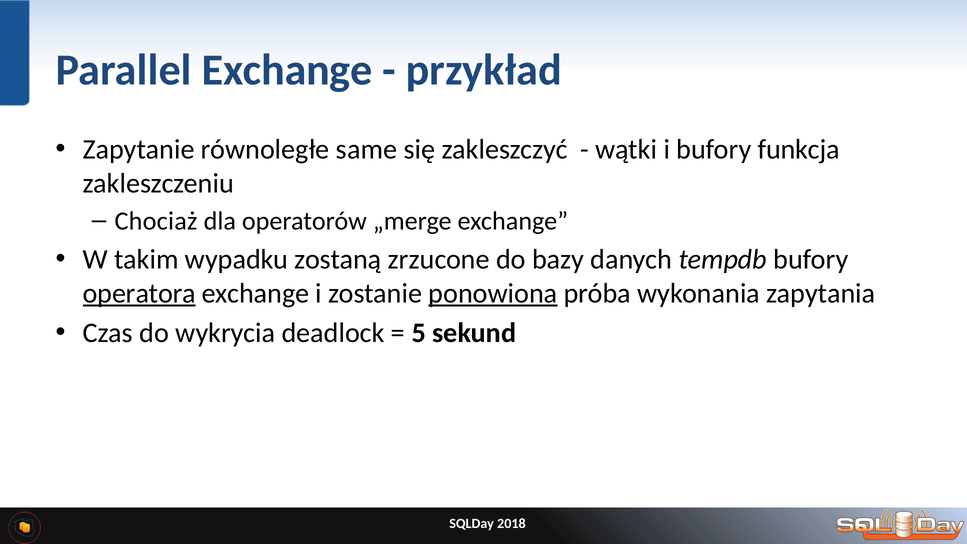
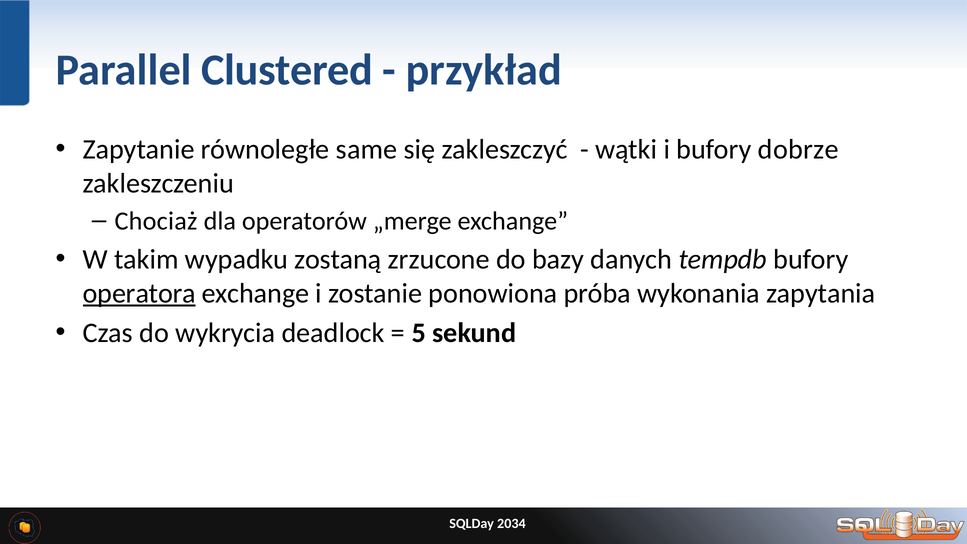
Parallel Exchange: Exchange -> Clustered (287, 70)
funkcja: funkcja -> dobrze (798, 149)
ponowiona underline: present -> none (493, 293)
2018: 2018 -> 2034 (511, 524)
